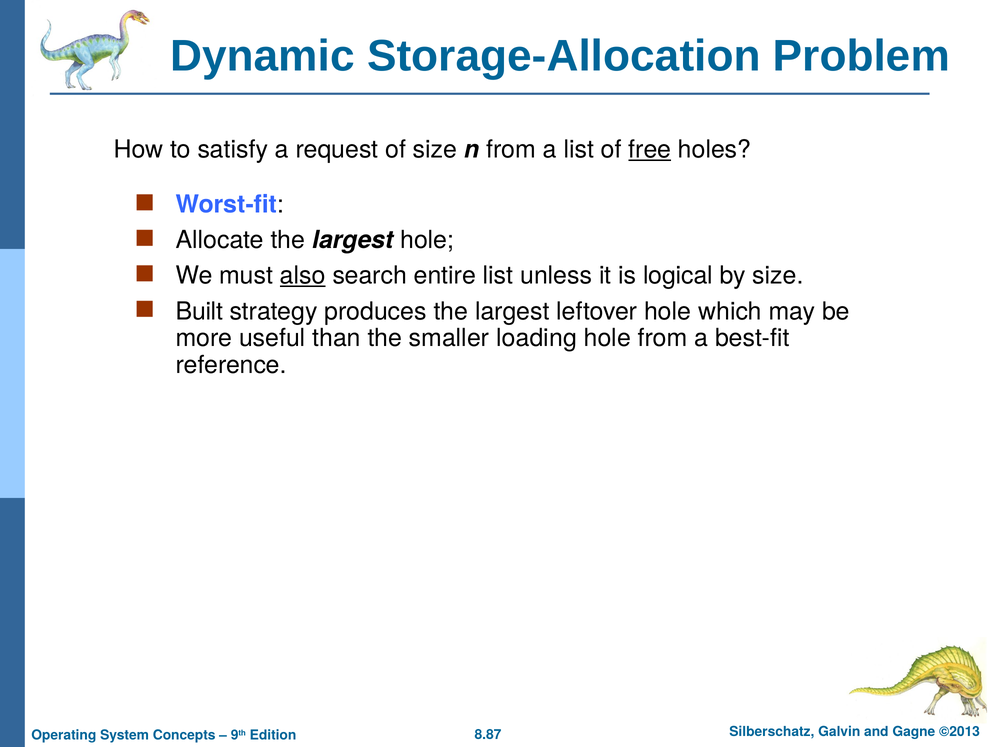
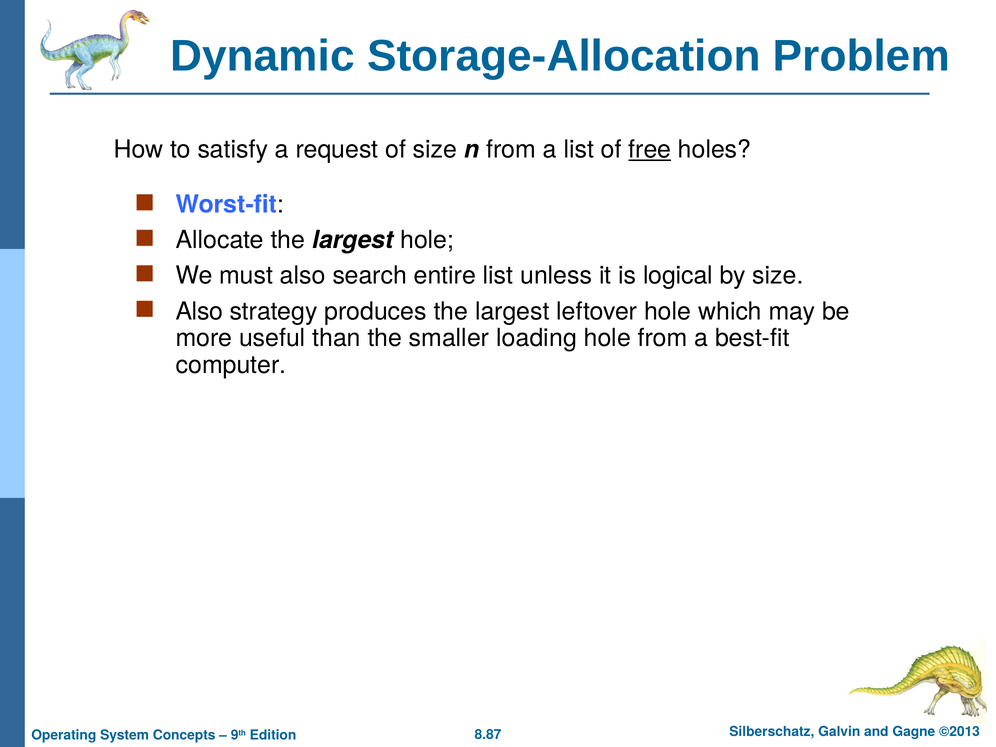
also underline: present -> none (303, 276)
Built: Built -> Also (199, 311)
reference: reference -> computer (231, 365)
